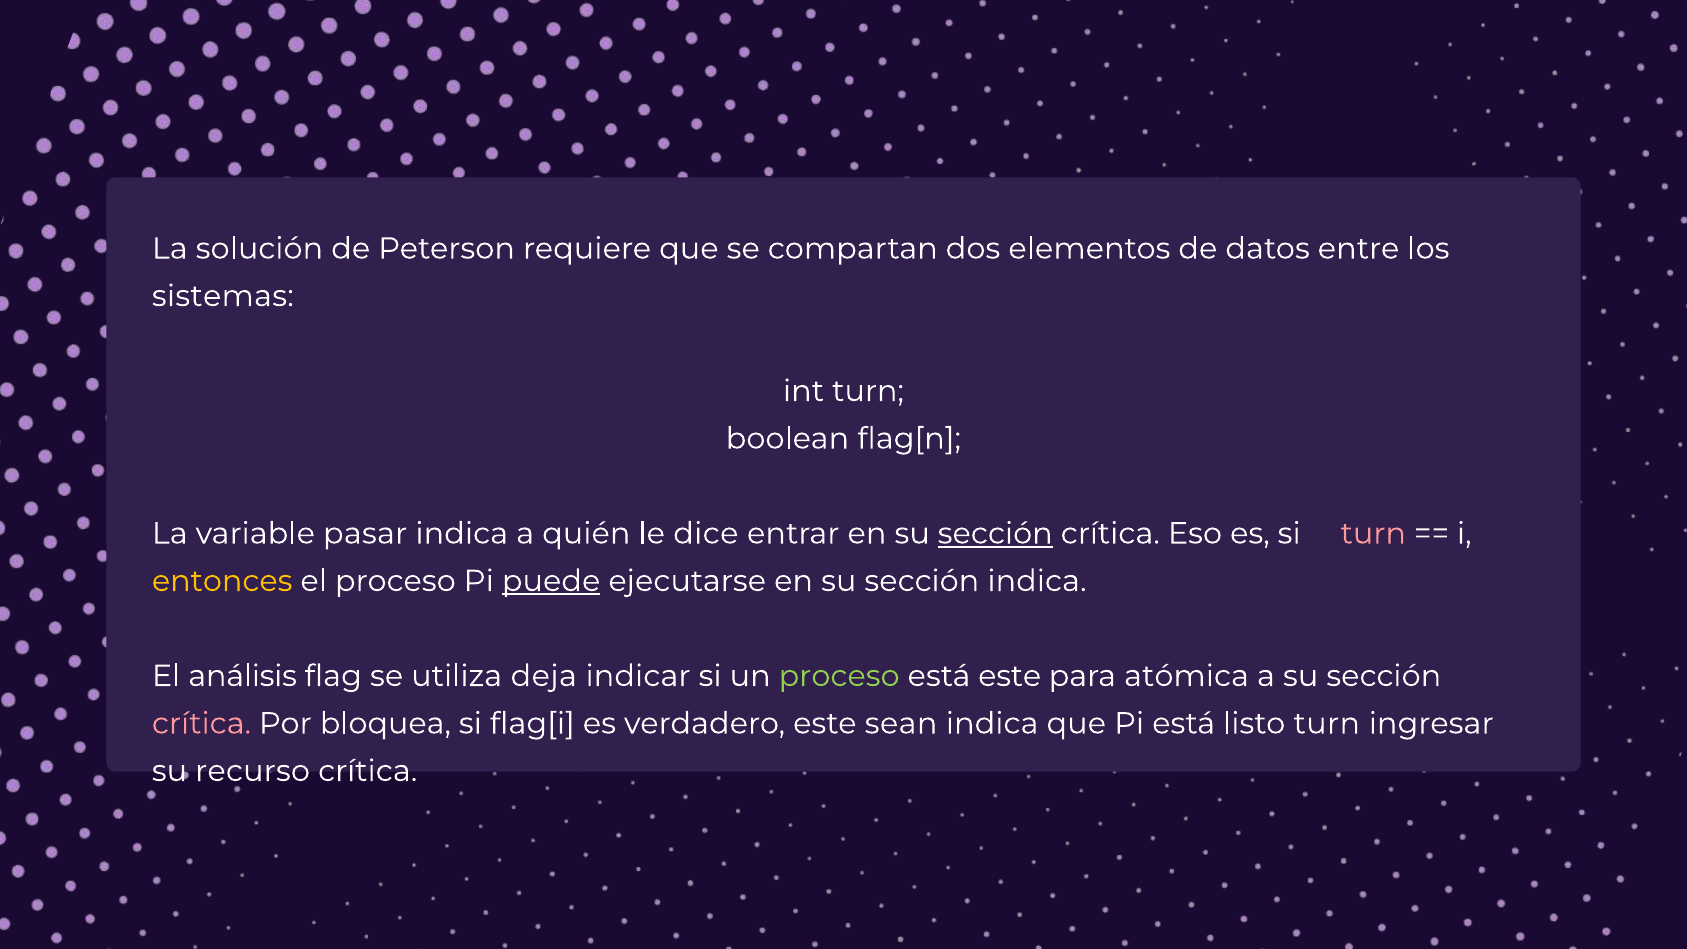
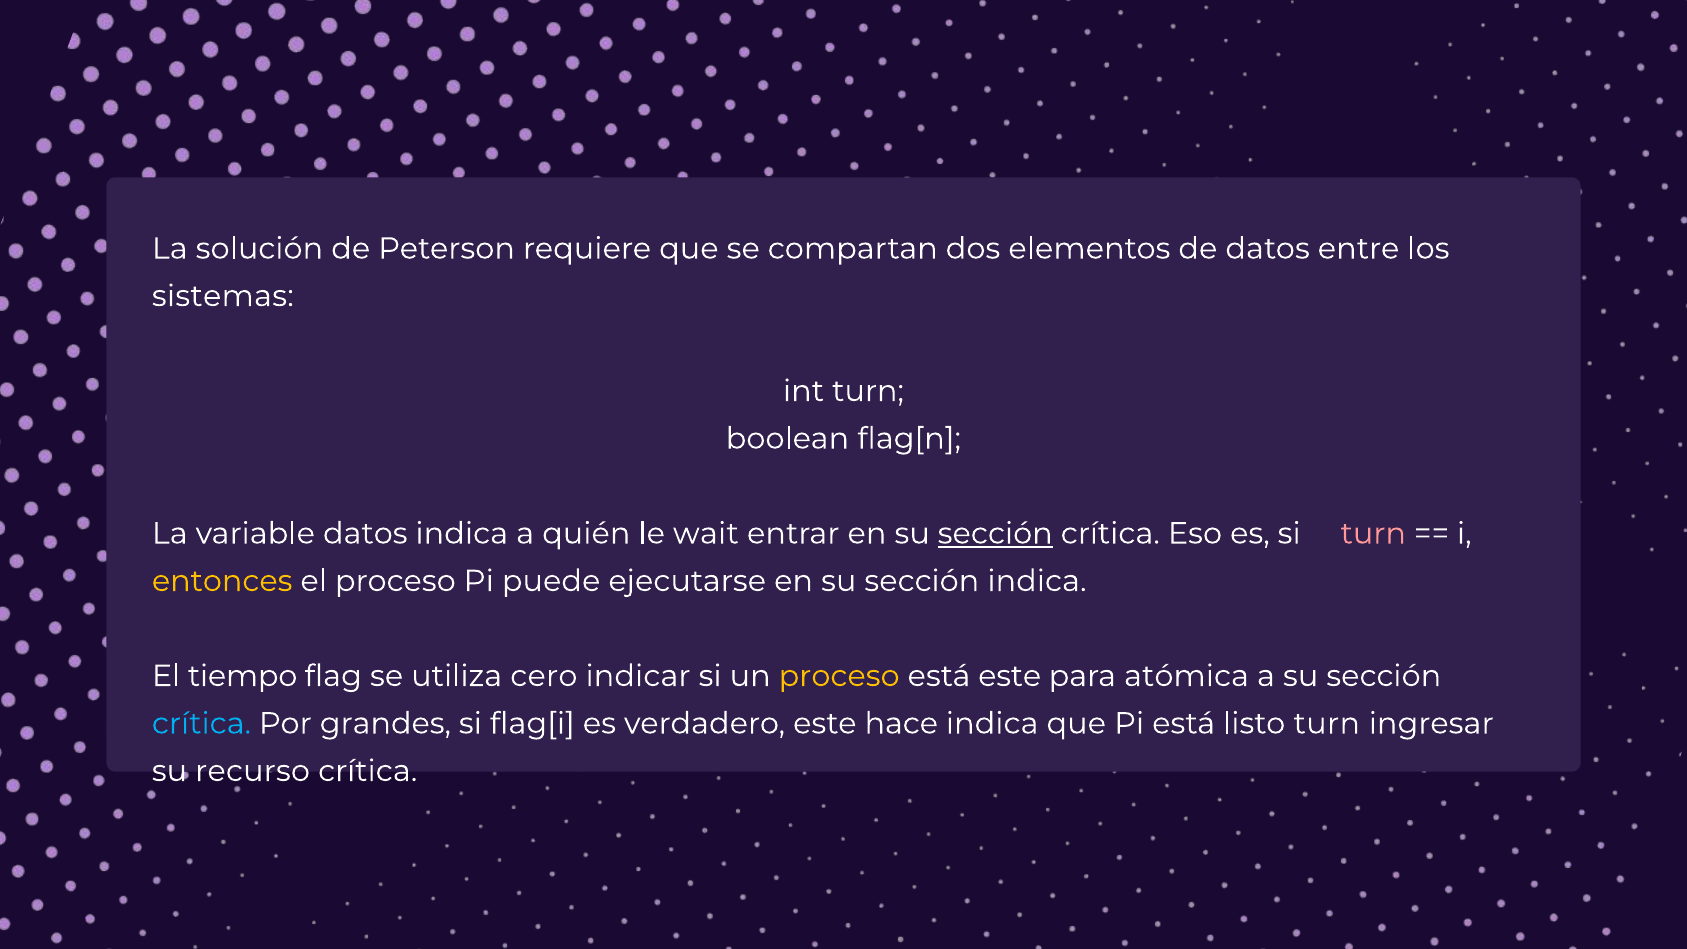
variable pasar: pasar -> datos (365, 533)
dice: dice -> wait (706, 533)
puede underline: present -> none (551, 581)
análisis: análisis -> tiempo (243, 676)
deja: deja -> cero (544, 676)
proceso colour: light green -> yellow (839, 676)
crítica colour: pink -> light blue (201, 723)
bloquea: bloquea -> grandes (385, 723)
sean: sean -> hace (901, 723)
